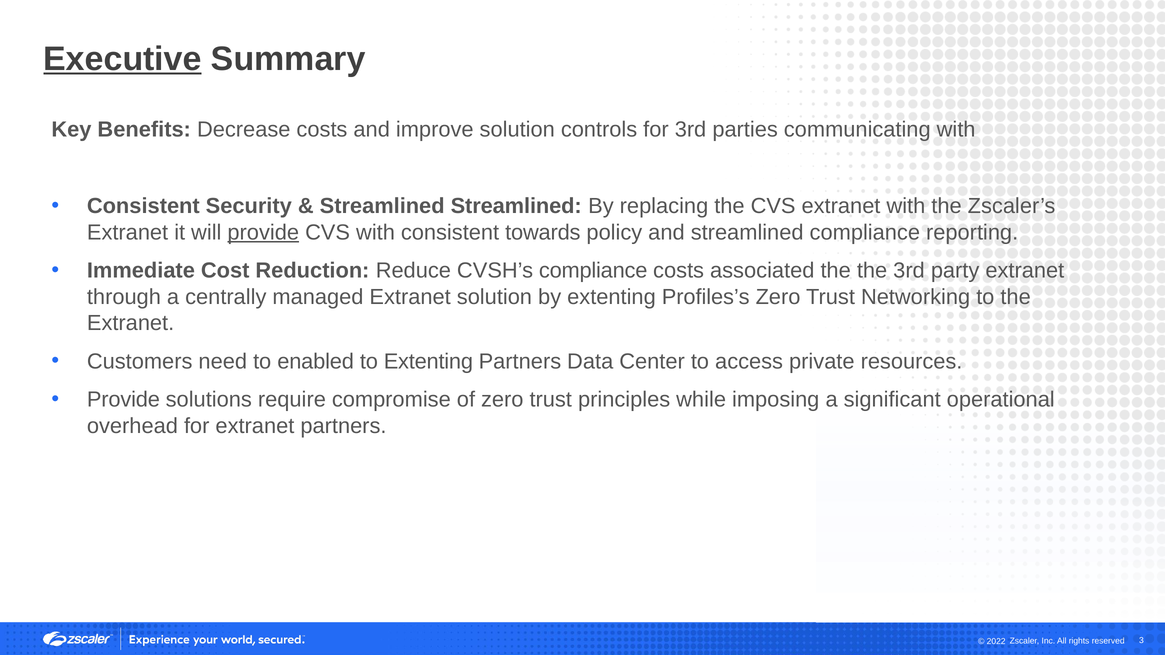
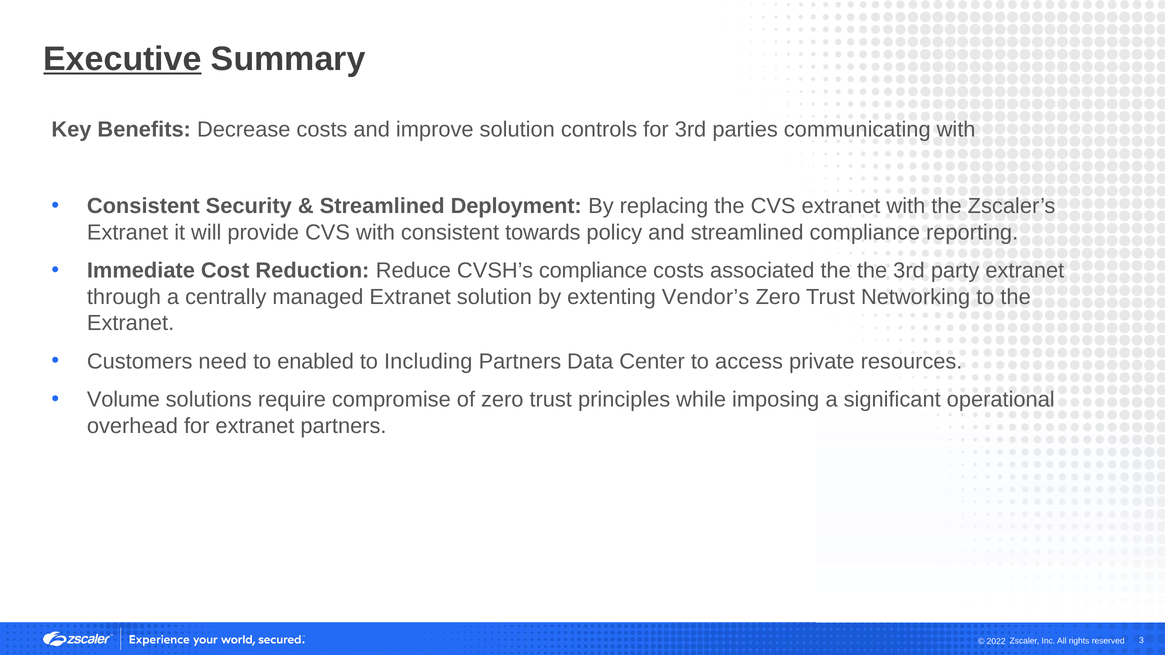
Streamlined Streamlined: Streamlined -> Deployment (516, 206)
provide underline: present -> none (263, 232)
Profiles’s: Profiles’s -> Vendor’s (706, 297)
to Extenting: Extenting -> Including (428, 362)
Provide: Provide -> Volume (123, 400)
